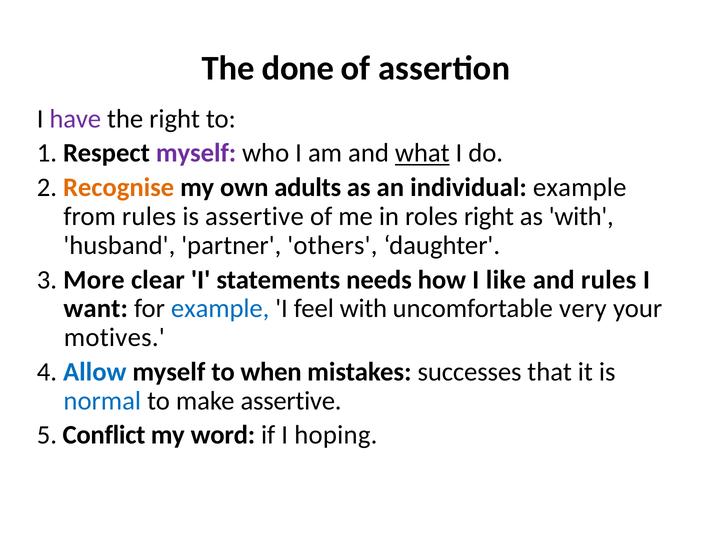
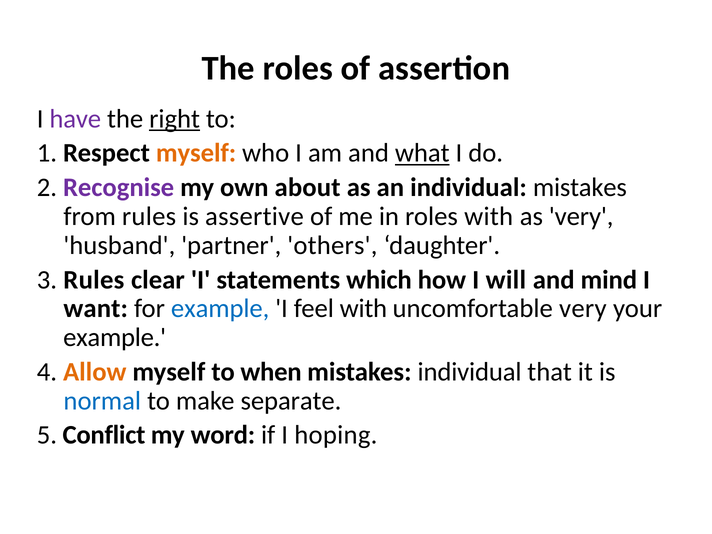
The done: done -> roles (298, 68)
right underline: none -> present (175, 119)
myself colour: purple -> orange (196, 153)
Recognise colour: orange -> purple (119, 188)
adults: adults -> about (308, 188)
individual example: example -> mistakes (580, 188)
roles right: right -> with (489, 216)
as with: with -> very (581, 216)
3 More: More -> Rules (94, 280)
needs: needs -> which (379, 280)
like: like -> will (506, 280)
and rules: rules -> mind (609, 280)
motives: motives -> example (115, 337)
Allow colour: blue -> orange (95, 372)
mistakes successes: successes -> individual (470, 372)
make assertive: assertive -> separate (291, 401)
